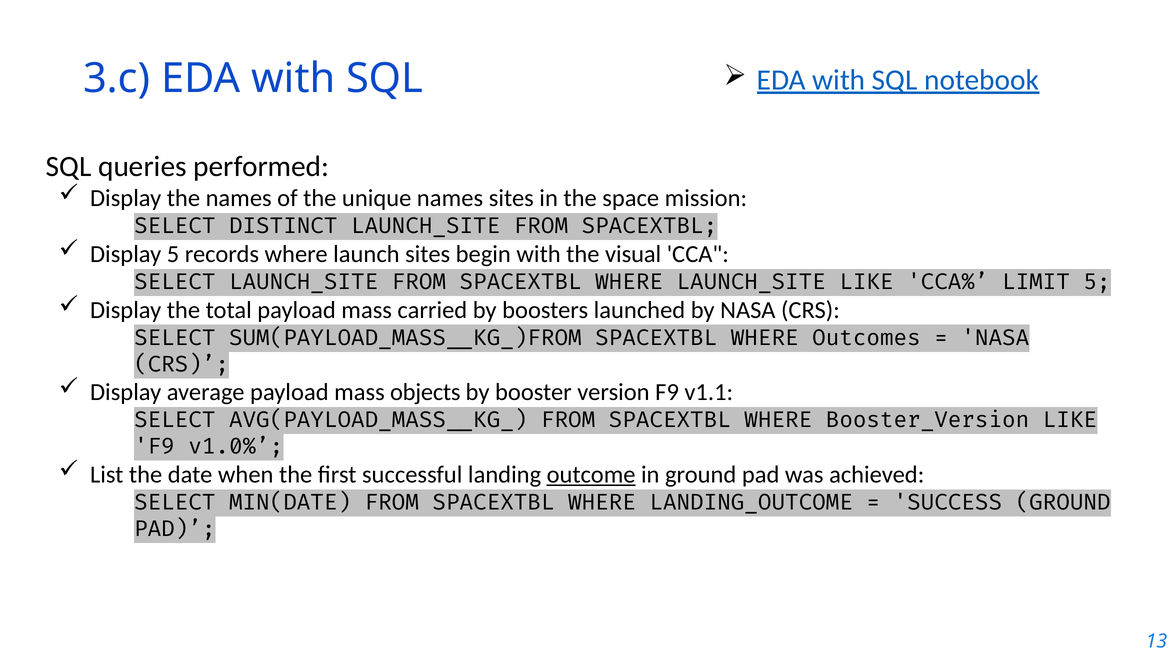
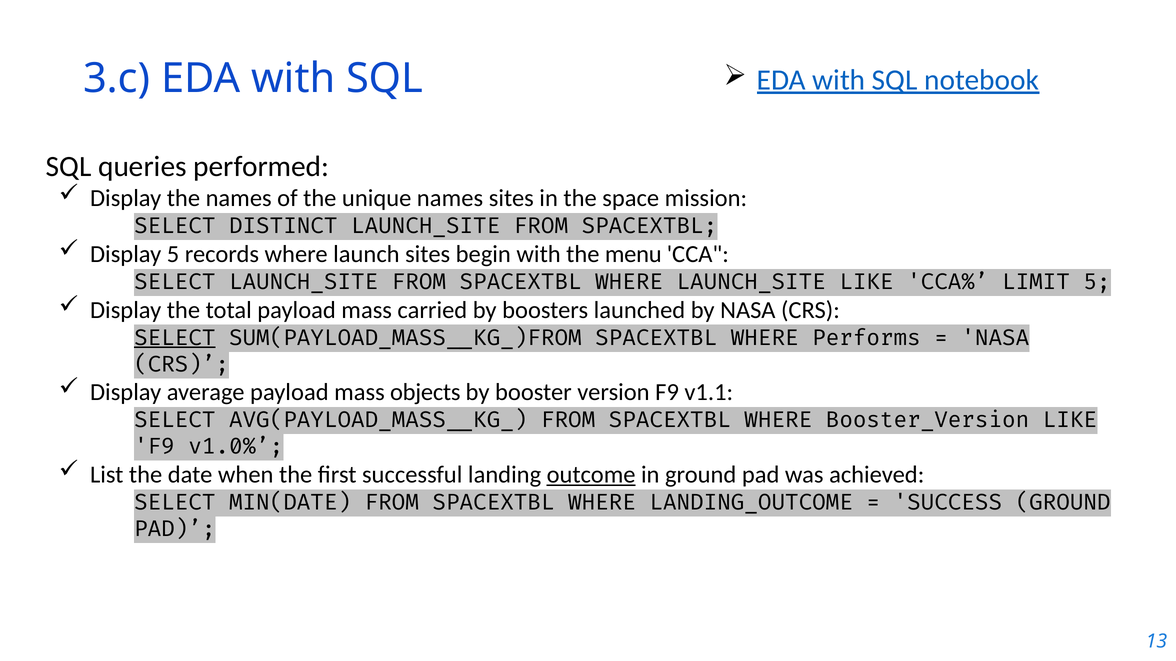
visual: visual -> menu (633, 254)
SELECT underline: none -> present (175, 338)
Outcomes: Outcomes -> Performs (866, 338)
